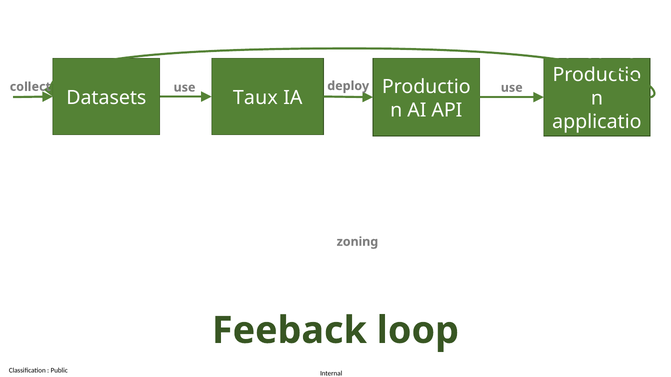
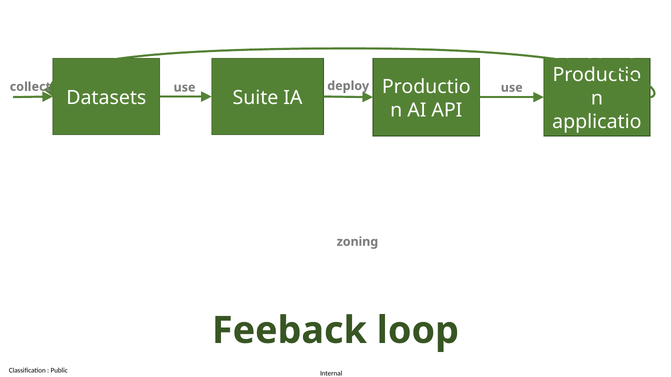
Taux: Taux -> Suite (255, 98)
